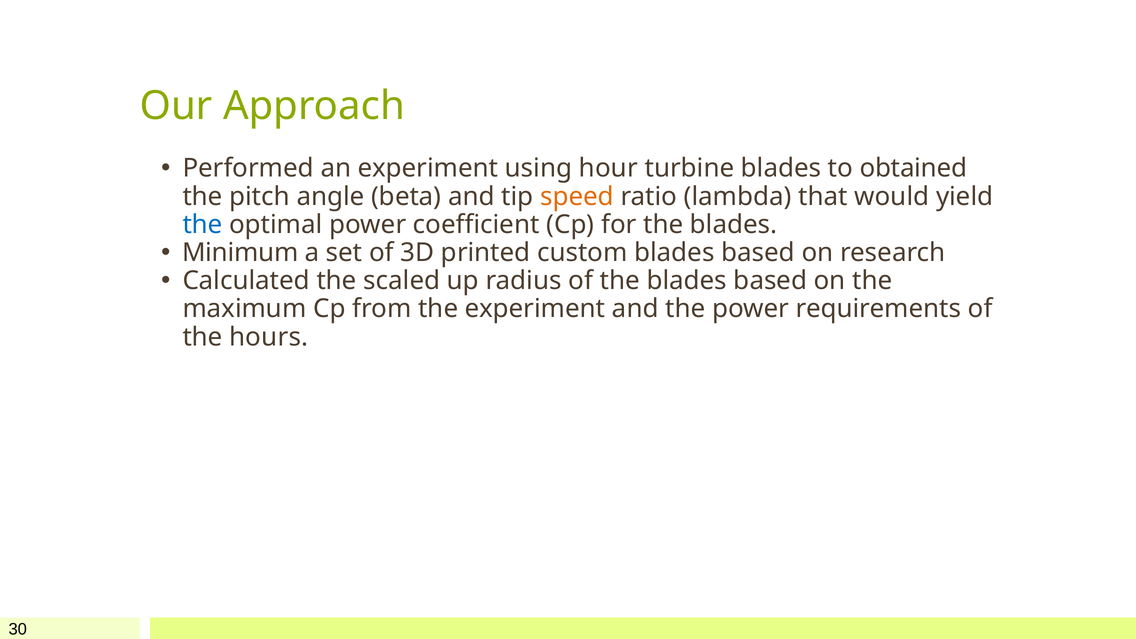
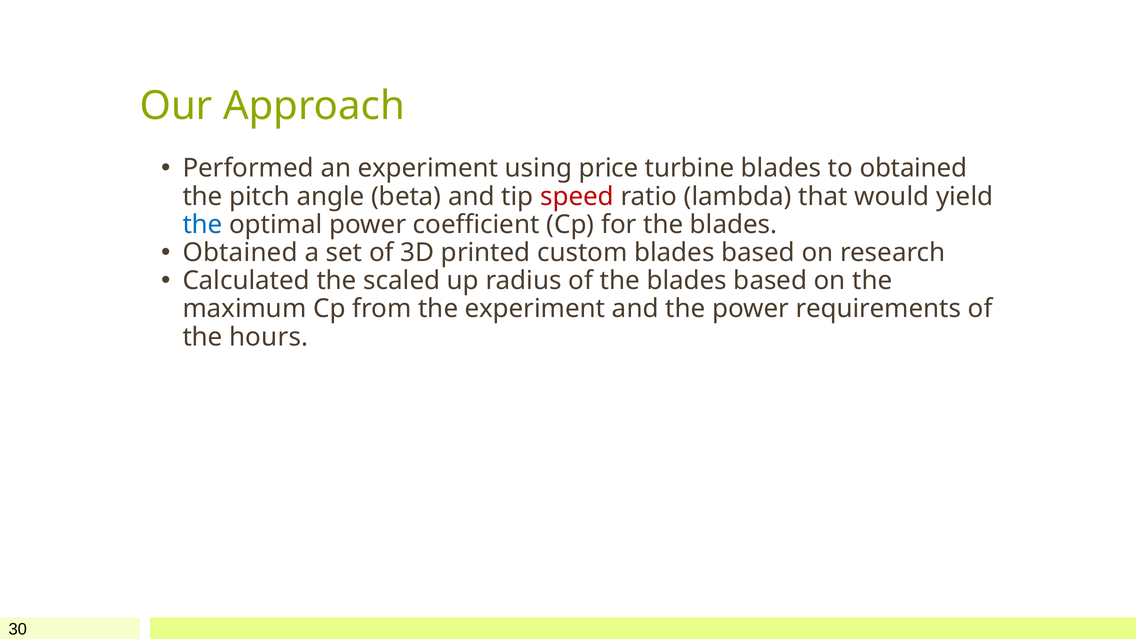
hour: hour -> price (609, 168)
speed colour: orange -> red (577, 196)
Minimum: Minimum -> Obtained (240, 253)
